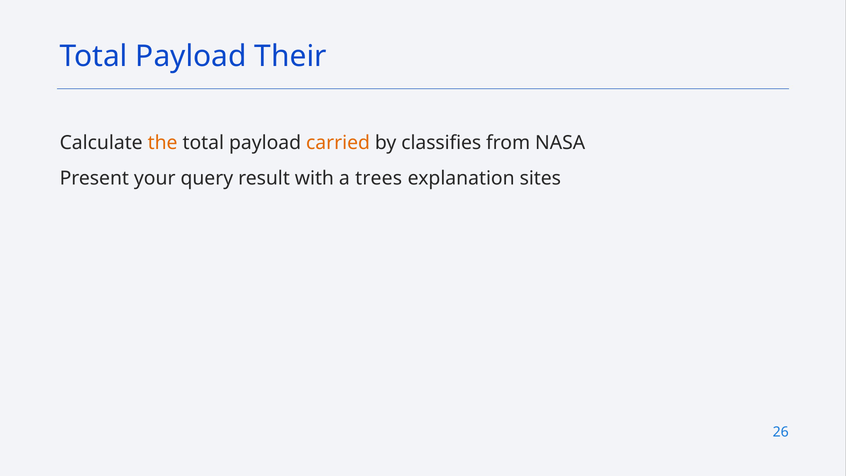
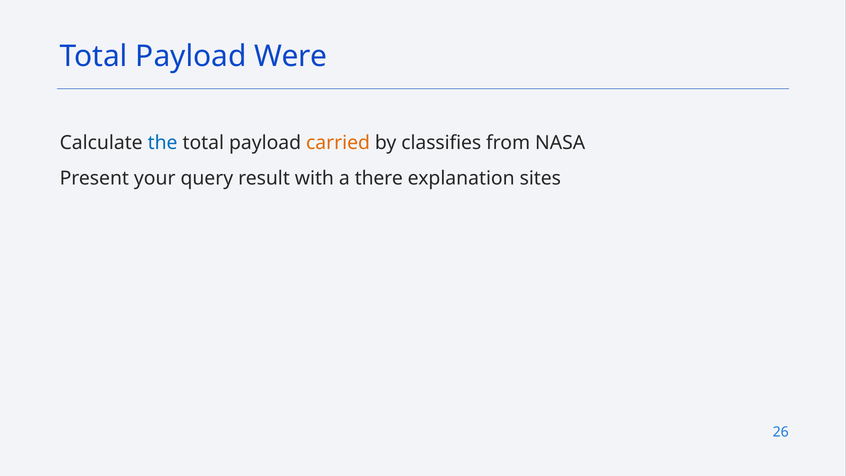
Their: Their -> Were (291, 57)
the colour: orange -> blue (163, 143)
trees: trees -> there (379, 178)
